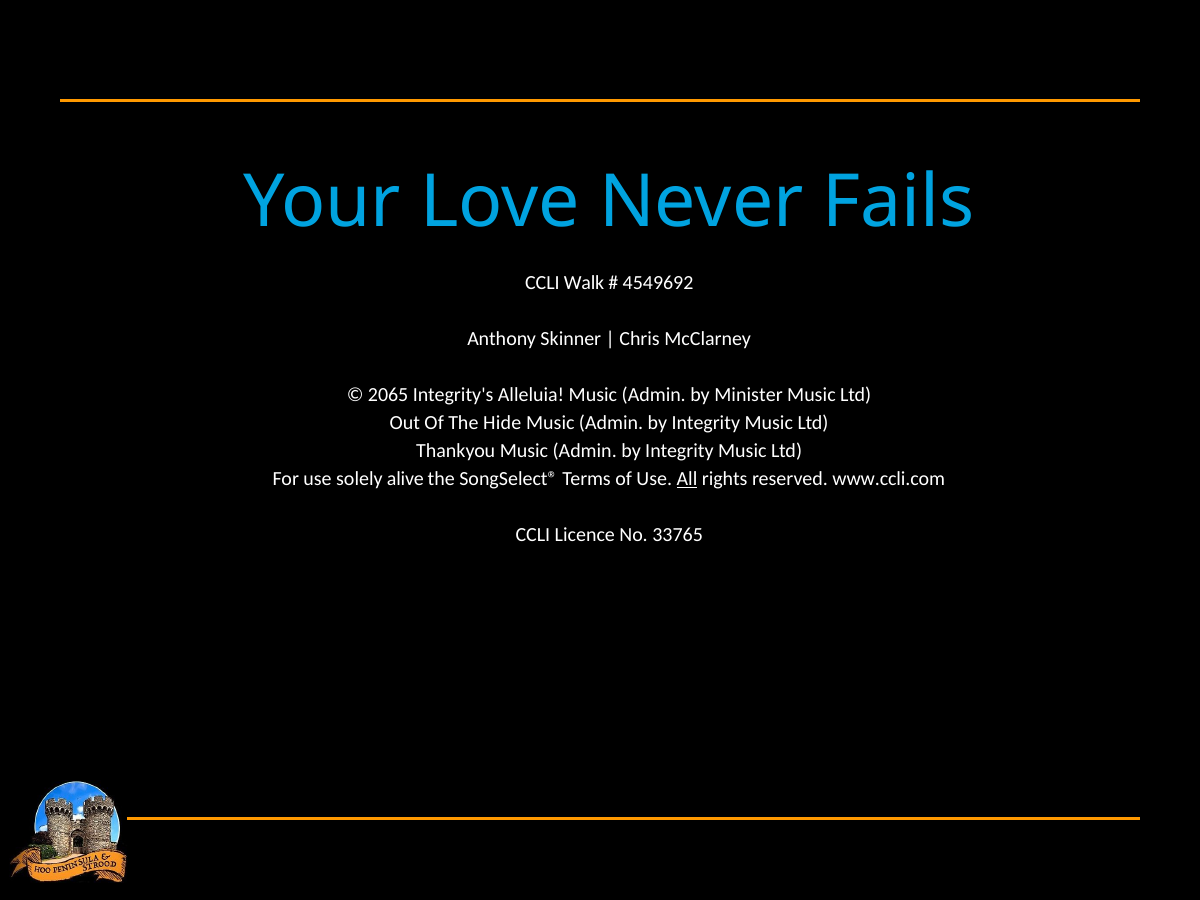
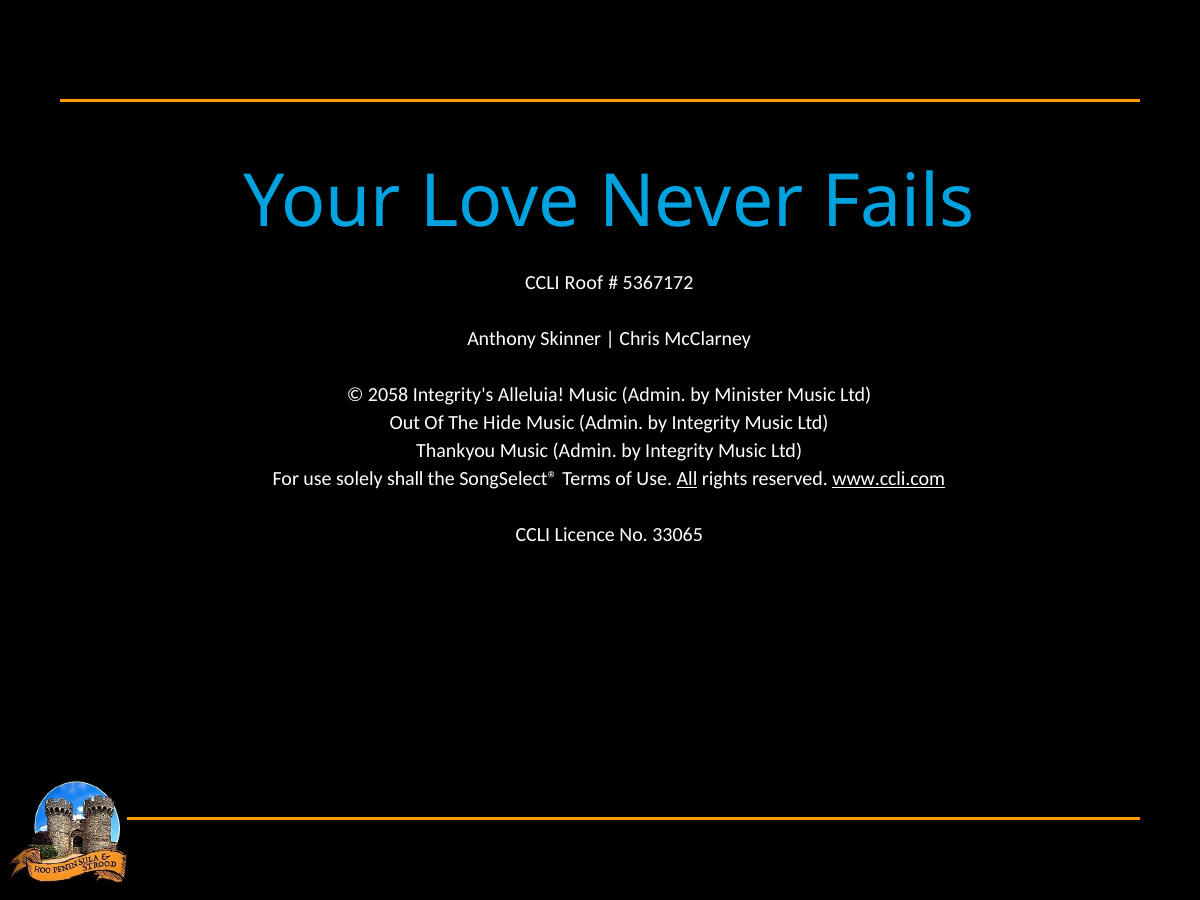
Walk: Walk -> Roof (584, 283)
4549692: 4549692 -> 5367172 (658, 283)
2065: 2065 -> 2058 (388, 395)
alive: alive -> shall (405, 479)
www.ccli.com underline: none -> present (889, 479)
33765: 33765 -> 33065 (678, 535)
